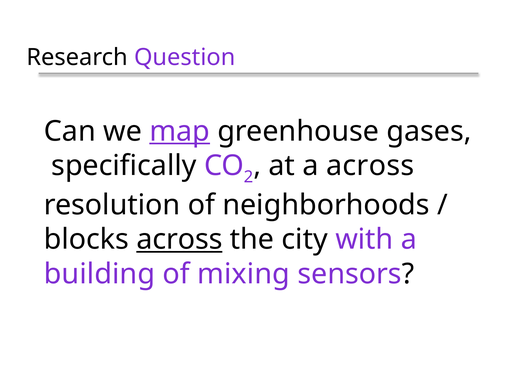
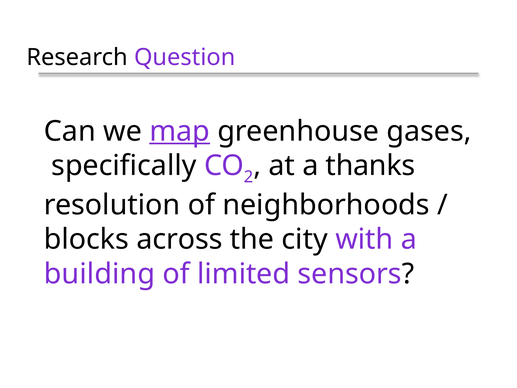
a across: across -> thanks (370, 166)
across underline: present -> none (179, 239)
mixing: mixing -> limited (244, 274)
